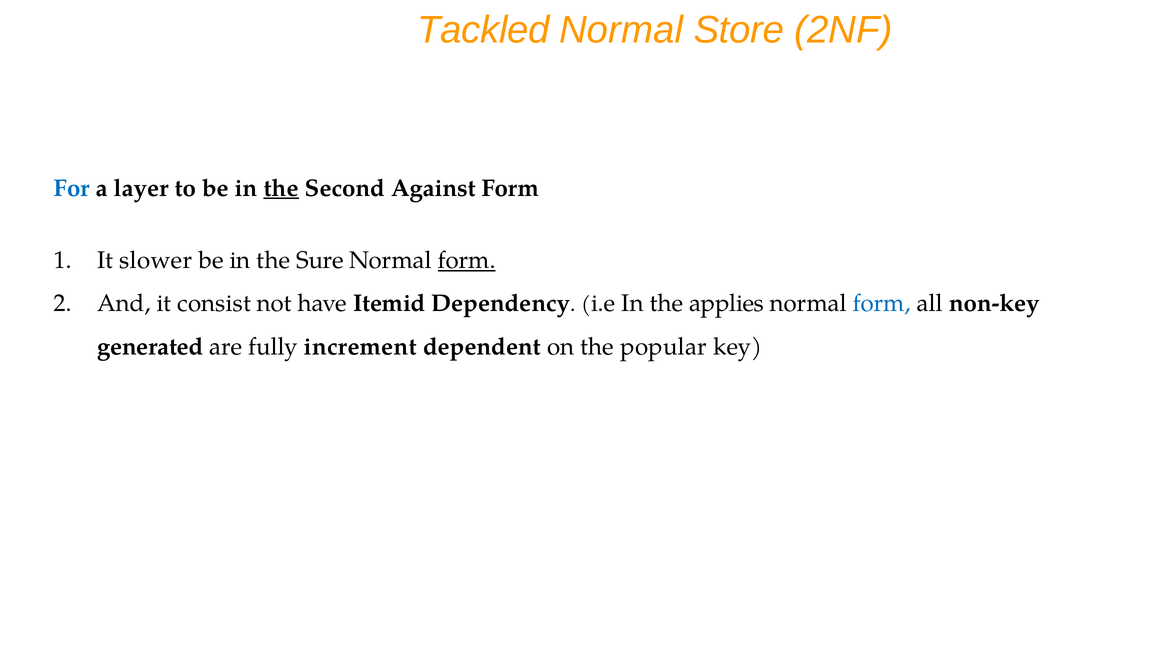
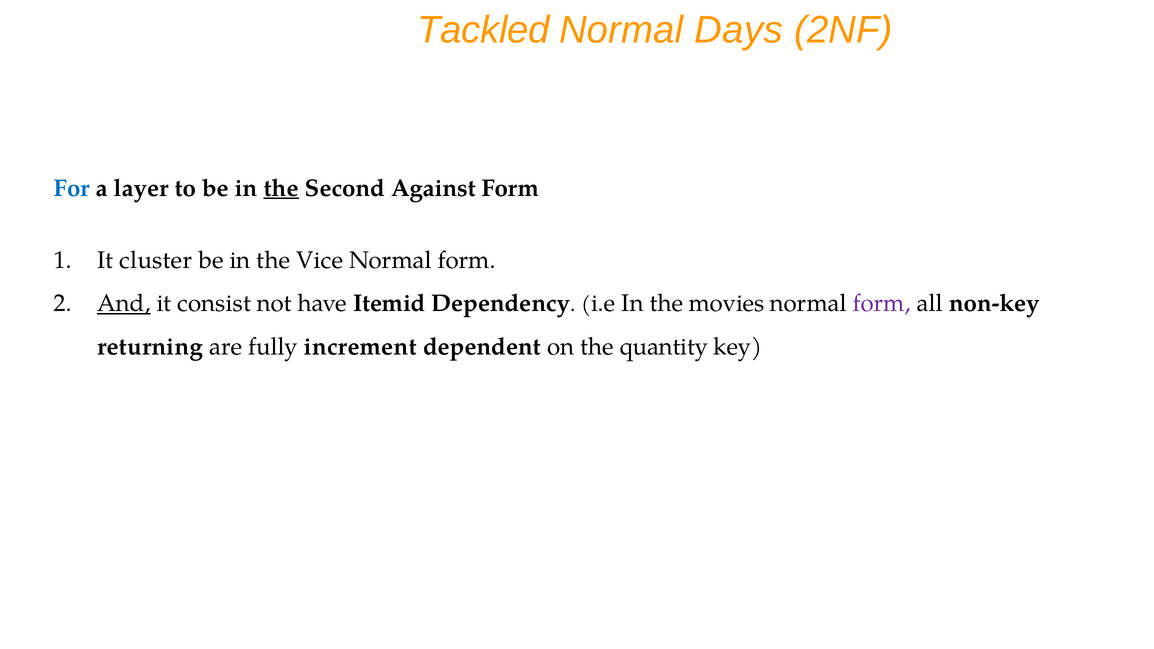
Store: Store -> Days (738, 30)
slower: slower -> cluster (156, 260)
Sure: Sure -> Vice (320, 260)
form underline: present -> none (467, 260)
And underline: none -> present (124, 304)
applies: applies -> movies (727, 304)
form colour: blue -> purple (882, 304)
generated: generated -> returning (150, 347)
popular: popular -> quantity (664, 347)
